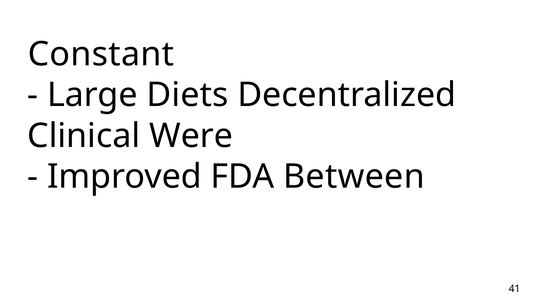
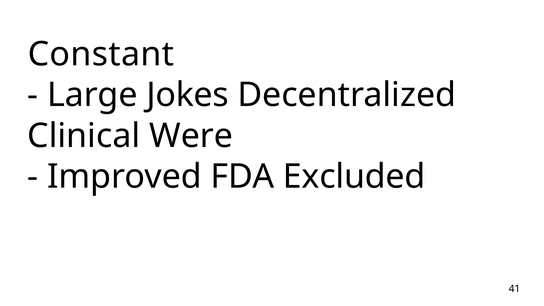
Diets: Diets -> Jokes (188, 95)
Between: Between -> Excluded (354, 177)
